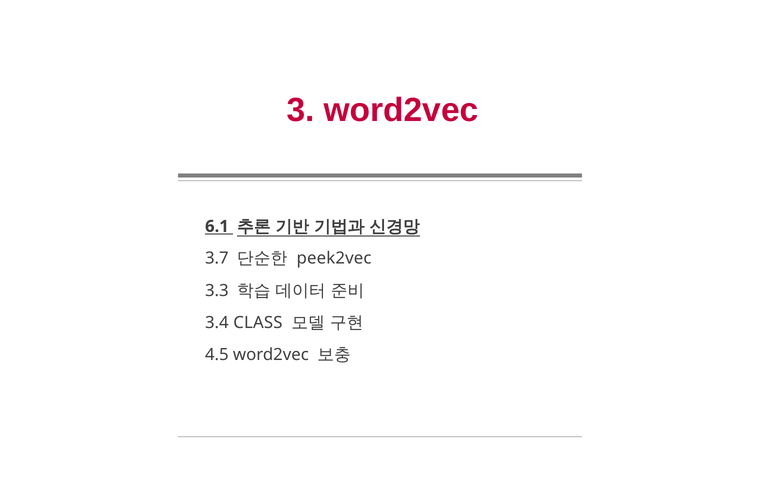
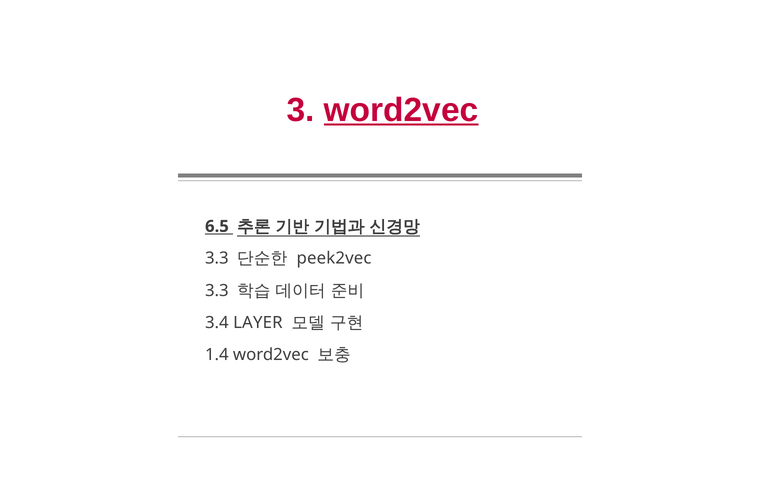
word2vec underline: none -> present (401, 110)
6.1: 6.1 -> 6.5 (217, 226)
3.7: 3.7 -> 3.3 (217, 258)
CLASS: CLASS -> LAYER (258, 323)
4.5: 4.5 -> 1.4 (217, 355)
